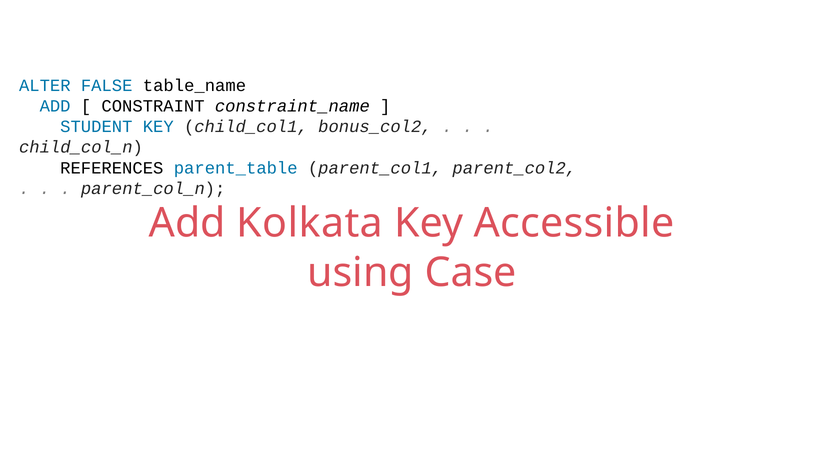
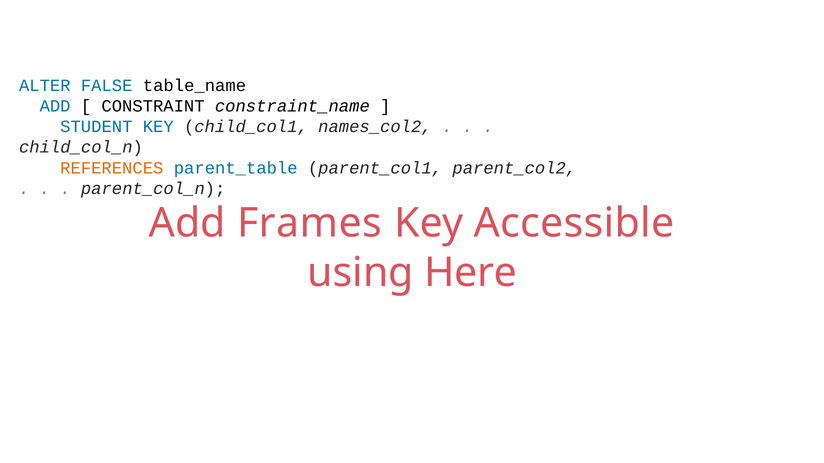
bonus_col2: bonus_col2 -> names_col2 (375, 127)
REFERENCES colour: black -> orange (112, 168)
Kolkata: Kolkata -> Frames (310, 223)
Case: Case -> Here (471, 273)
